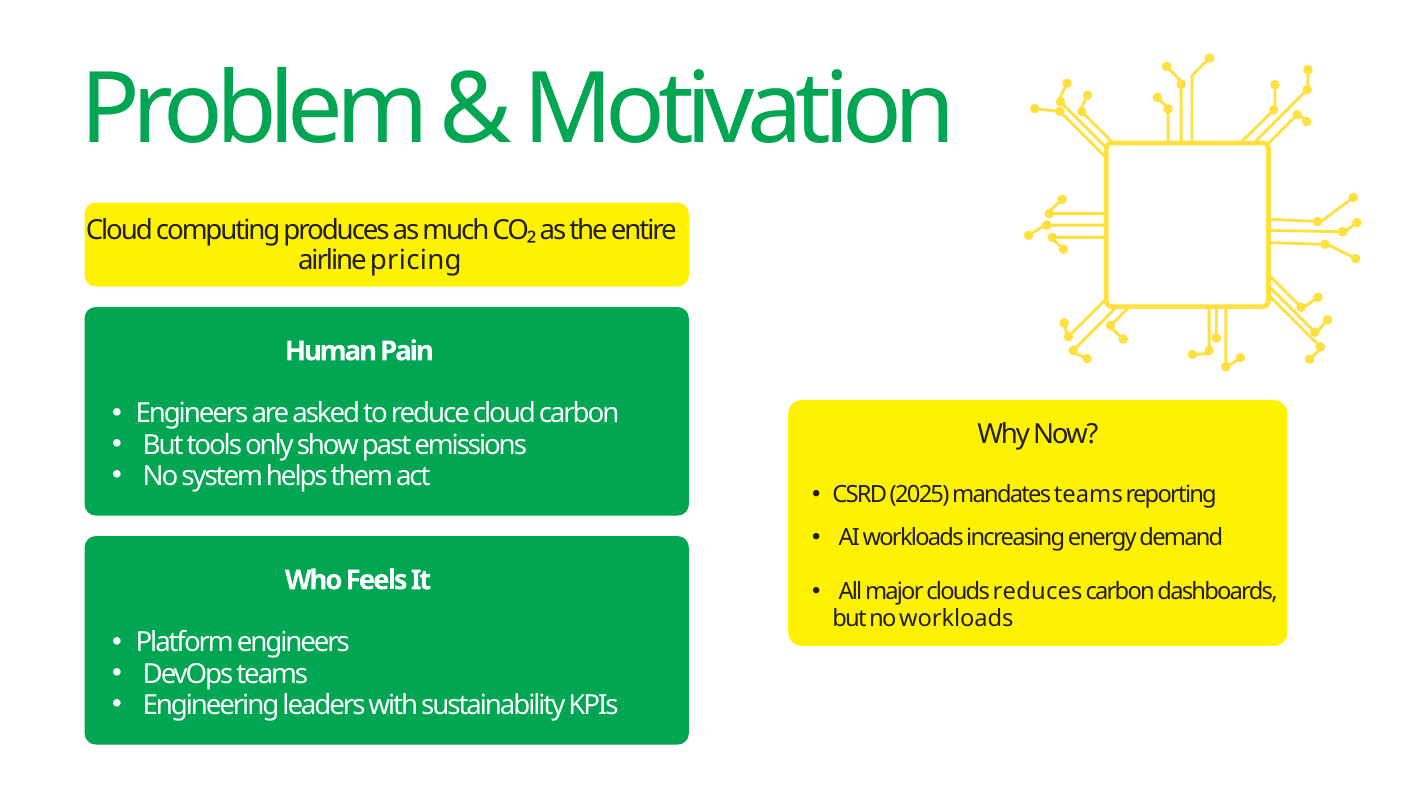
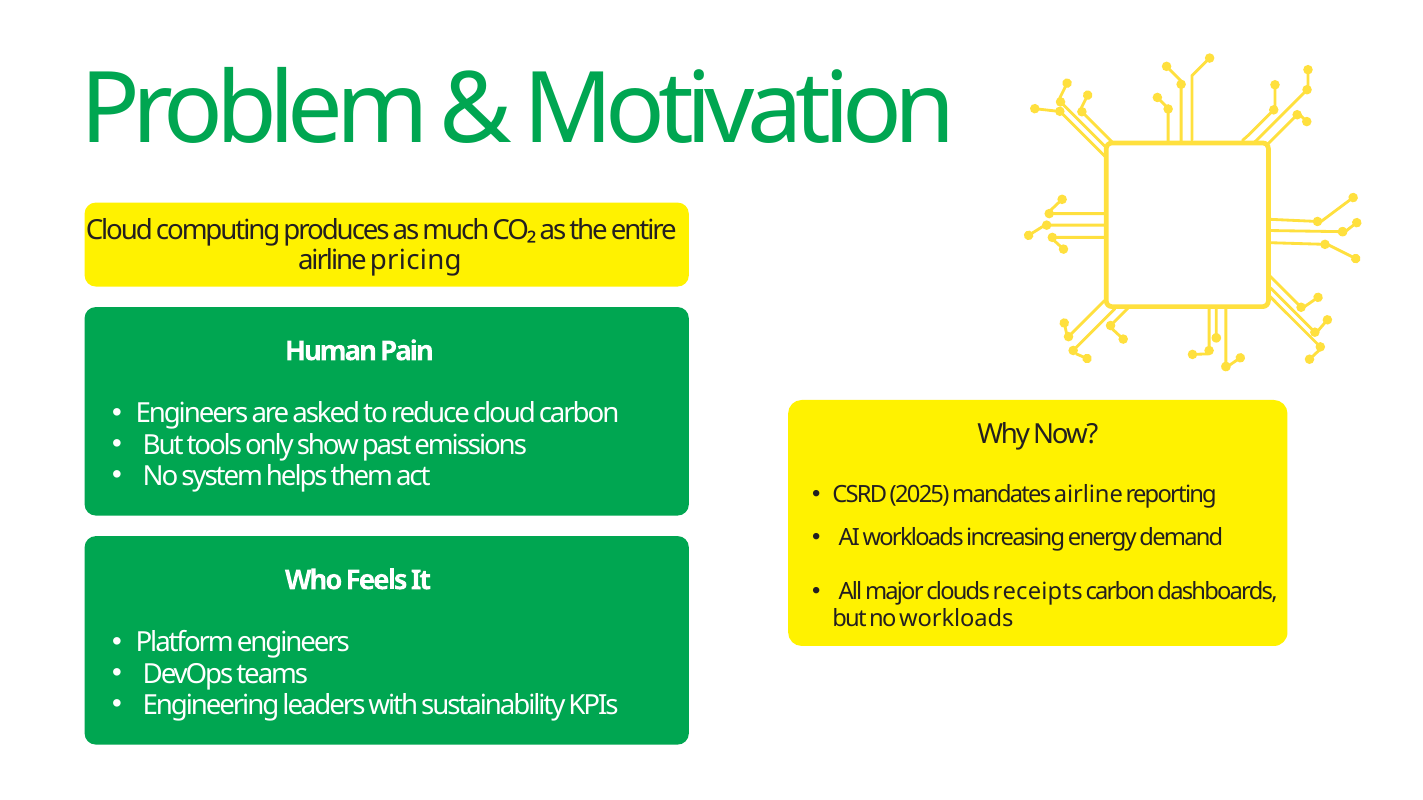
mandates teams: teams -> airline (1088, 495)
reduces: reduces -> receipts (1038, 592)
